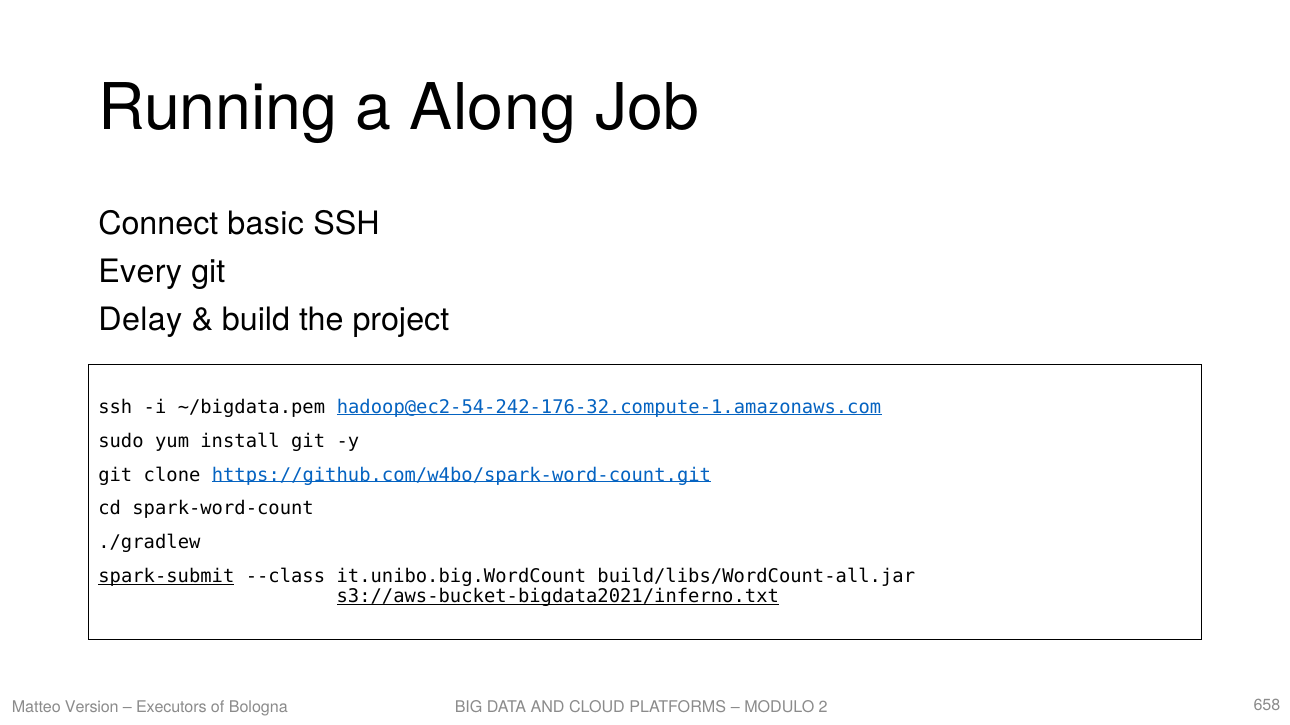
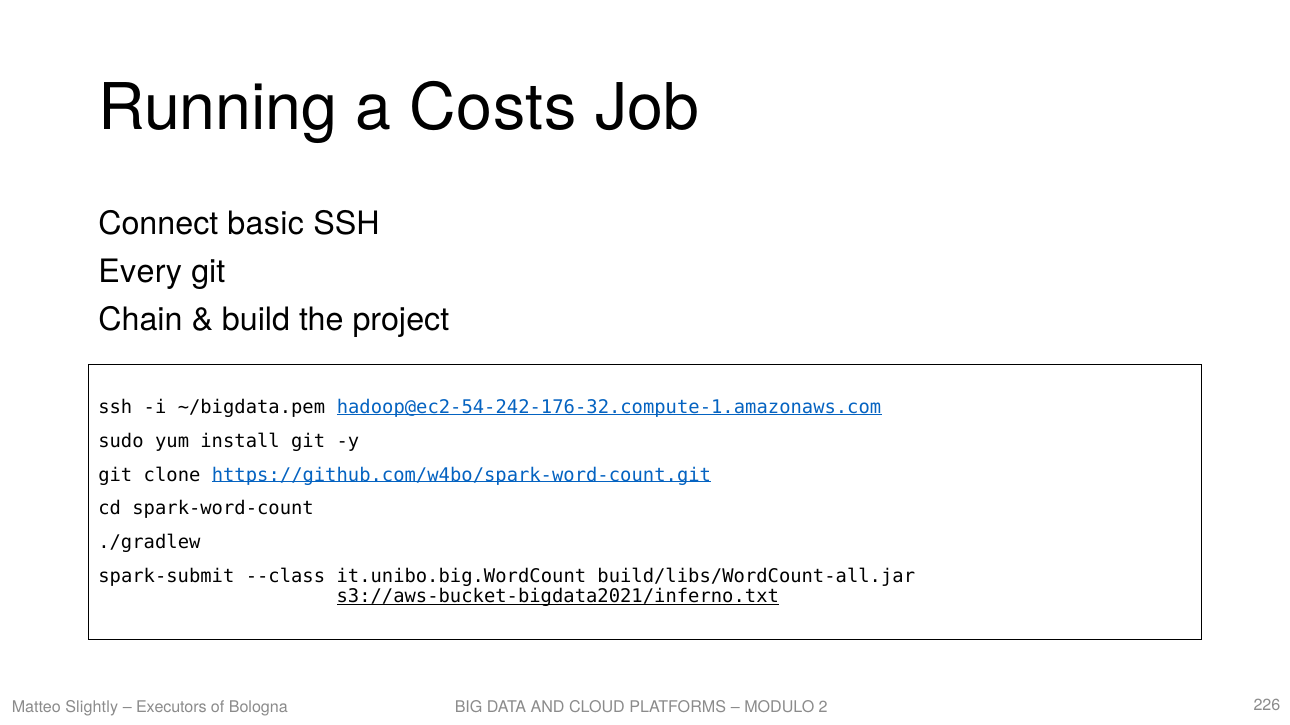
Along: Along -> Costs (493, 108)
Delay: Delay -> Chain (140, 320)
spark-submit underline: present -> none (166, 577)
Version: Version -> Slightly (92, 707)
658: 658 -> 226 (1267, 706)
